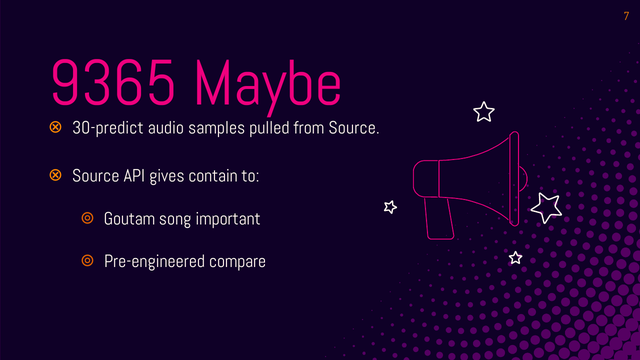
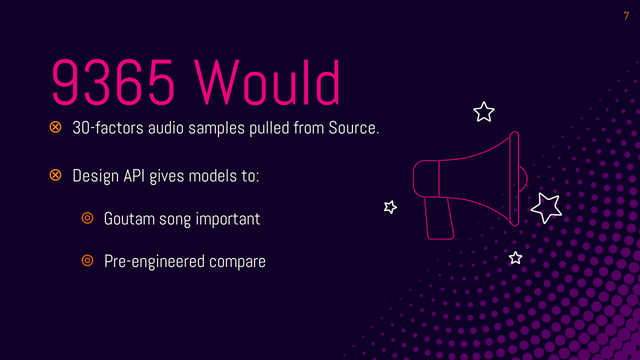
Maybe: Maybe -> Would (268, 83)
30-predict: 30-predict -> 30-factors (108, 128)
Source: Source -> Design (96, 176)
contain: contain -> models (213, 176)
